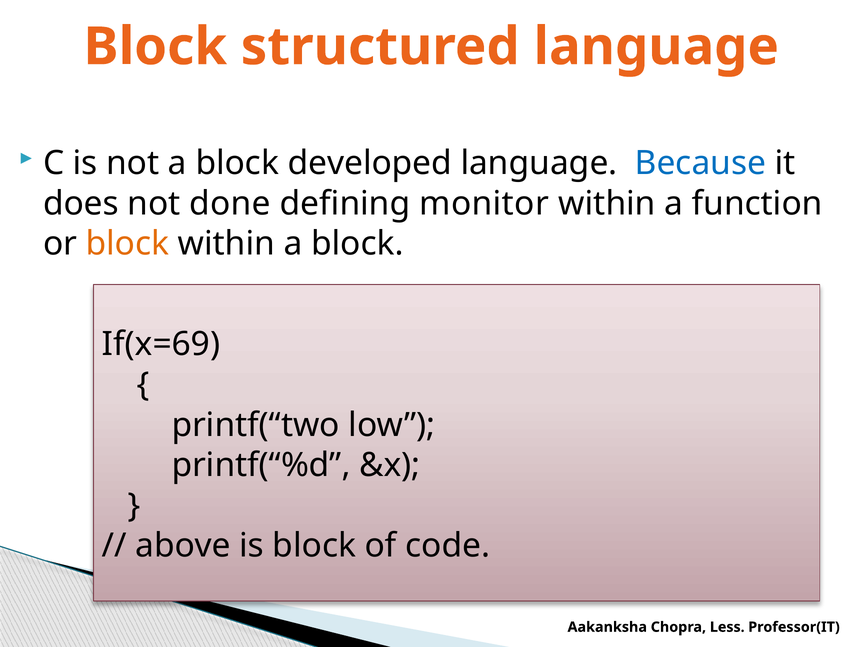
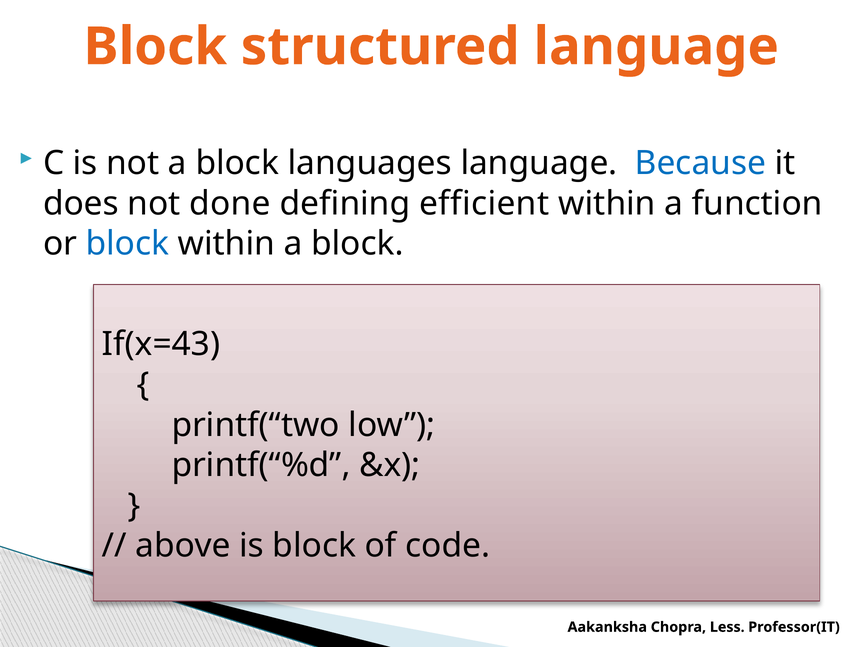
developed: developed -> languages (370, 163)
monitor: monitor -> efficient (484, 204)
block colour: orange -> blue (127, 244)
If(x=69: If(x=69 -> If(x=43 (161, 345)
